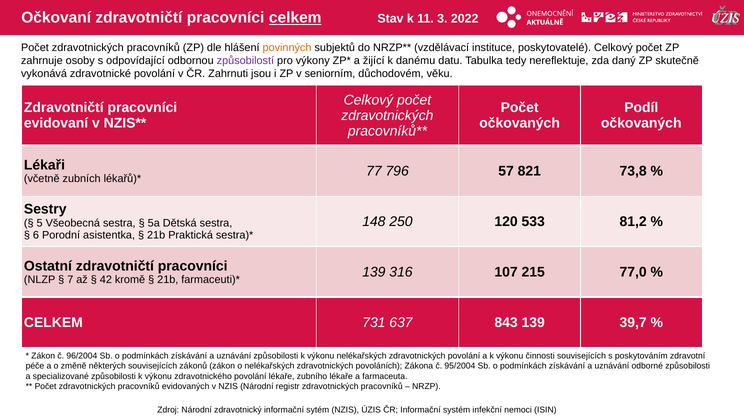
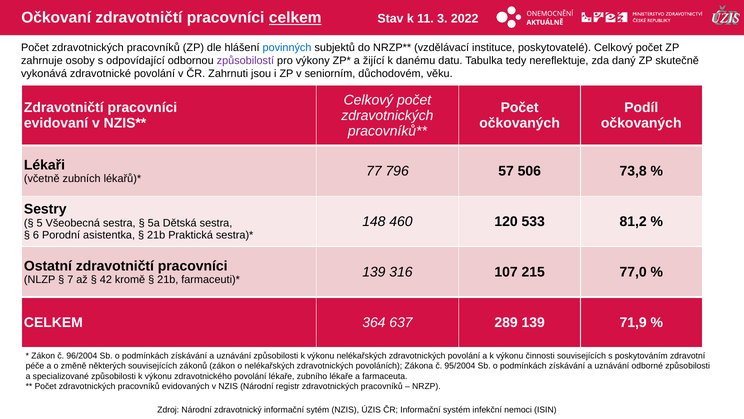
povinných colour: orange -> blue (287, 48)
821: 821 -> 506 (529, 171)
250: 250 -> 460 (401, 222)
731: 731 -> 364 (374, 322)
843: 843 -> 289 (506, 322)
39,7: 39,7 -> 71,9 (633, 322)
